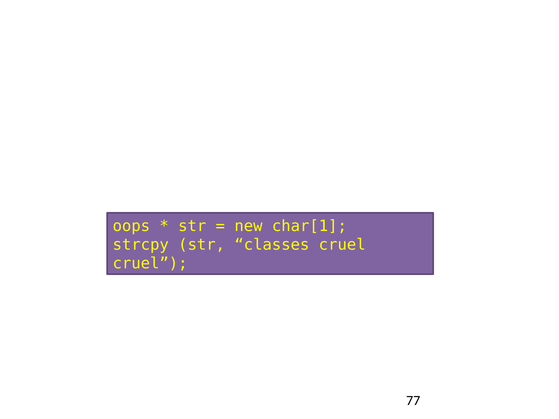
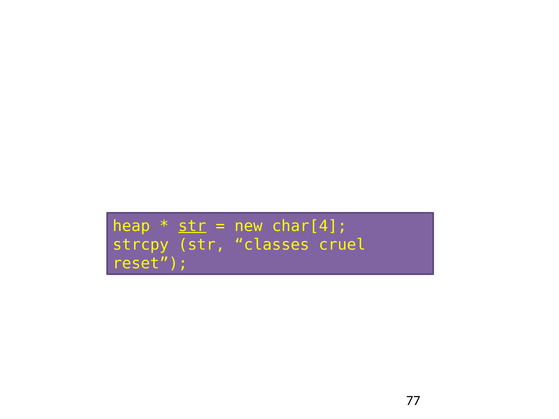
oops: oops -> heap (131, 226)
str underline: none -> present (192, 226)
char[1: char[1 -> char[4 (309, 226)
cruel: cruel -> reset (150, 263)
